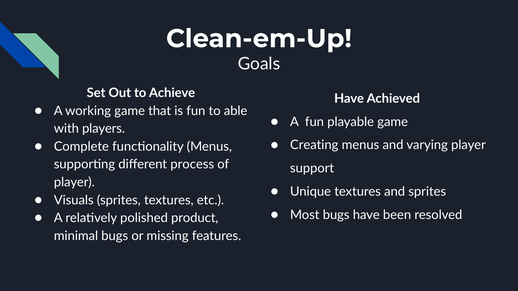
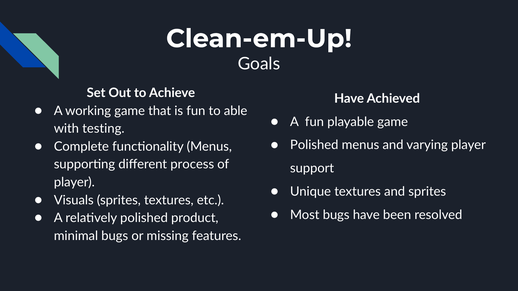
players: players -> testing (103, 129)
Creating: Creating -> Polished (314, 145)
